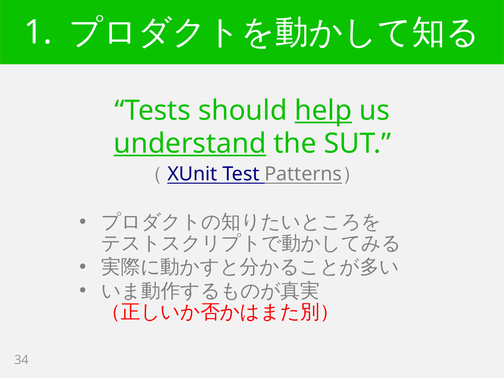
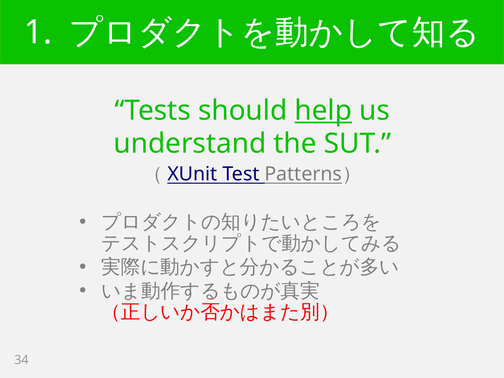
understand underline: present -> none (190, 143)
